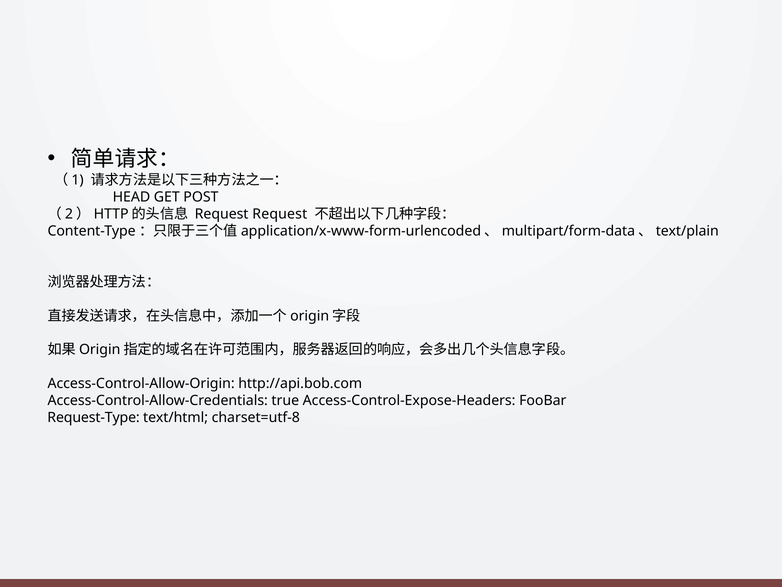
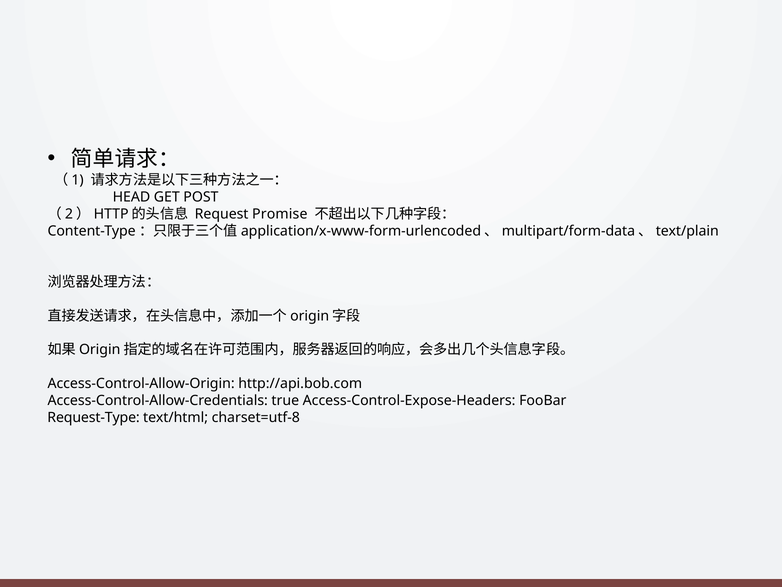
Request Request: Request -> Promise (280, 214)
